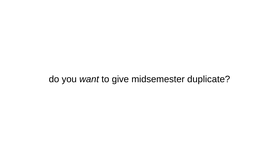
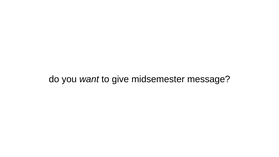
duplicate: duplicate -> message (209, 79)
